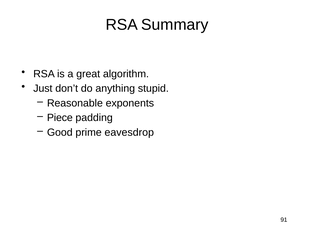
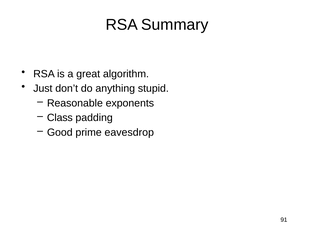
Piece: Piece -> Class (60, 118)
